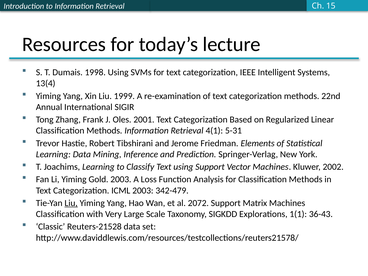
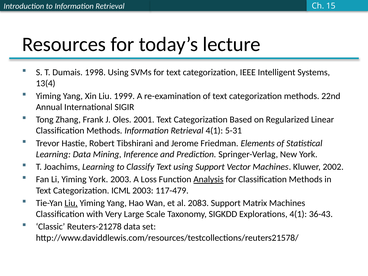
Yiming Gold: Gold -> York (98, 179)
Analysis underline: none -> present (208, 179)
342-479: 342-479 -> 117-479 (172, 190)
2072: 2072 -> 2083 (198, 203)
Explorations 1(1: 1(1 -> 4(1 (298, 214)
Reuters-21528: Reuters-21528 -> Reuters-21278 (94, 227)
